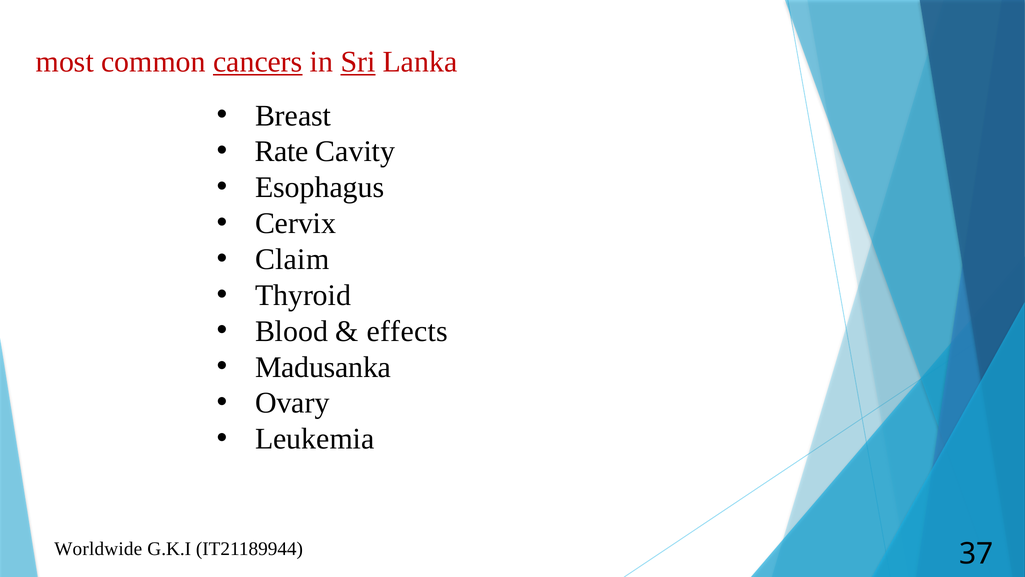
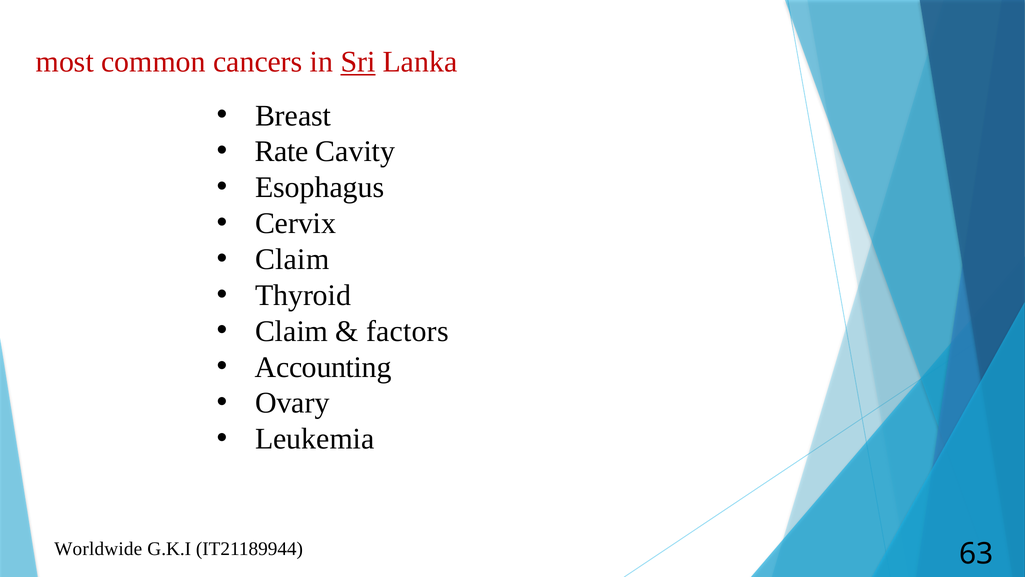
cancers underline: present -> none (258, 62)
Blood: Blood -> Claim (292, 331)
effects: effects -> factors (407, 331)
Madusanka: Madusanka -> Accounting (323, 367)
37: 37 -> 63 (976, 554)
